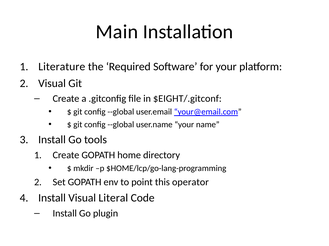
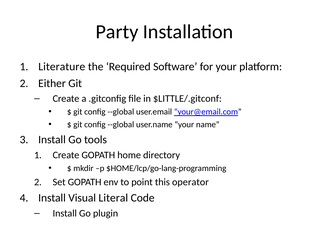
Main: Main -> Party (117, 32)
Visual: Visual -> Either (52, 84)
$EIGHT/.gitconf: $EIGHT/.gitconf -> $LITTLE/.gitconf (187, 99)
